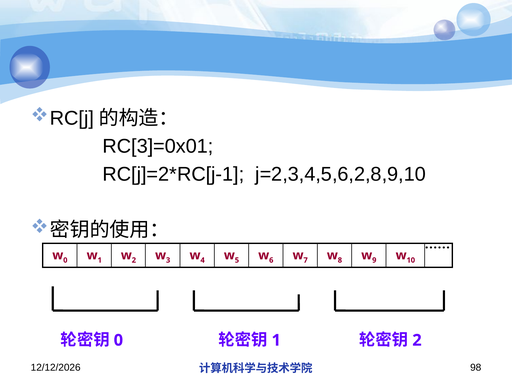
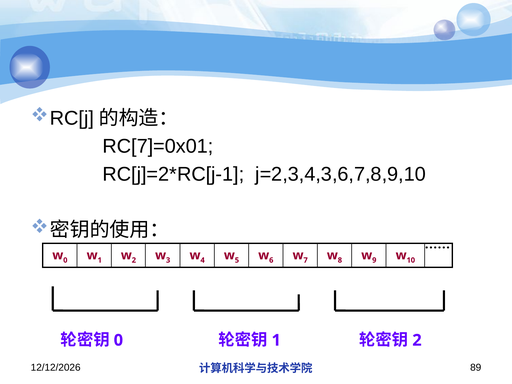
RC[3]=0x01: RC[3]=0x01 -> RC[7]=0x01 (158, 146)
j=2,3,4,5,6,2,8,9,10: j=2,3,4,5,6,2,8,9,10 -> j=2,3,4,3,6,7,8,9,10 (341, 174)
98: 98 -> 89 (476, 368)
